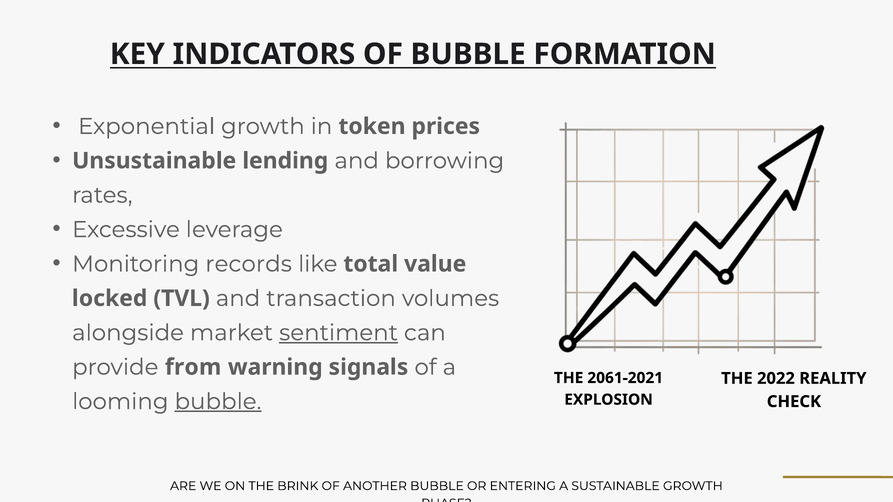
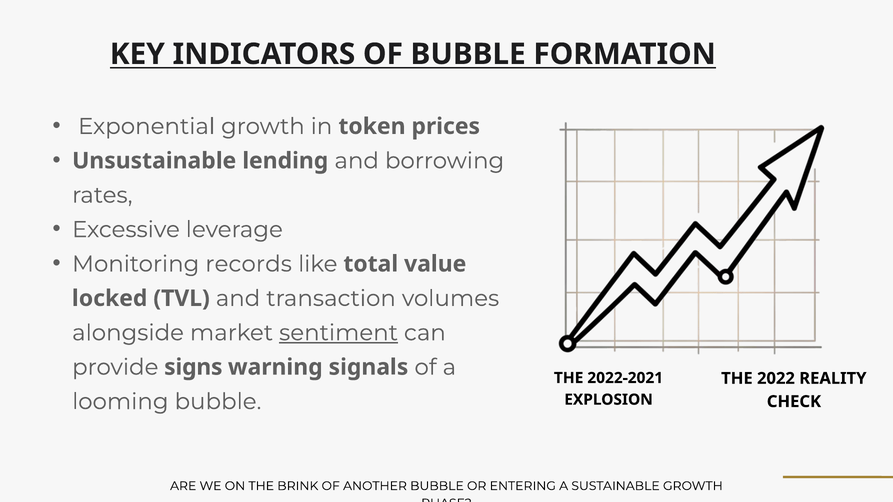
from: from -> signs (193, 367)
2061-2021: 2061-2021 -> 2022-2021 (625, 378)
bubble underline: present -> none (218, 402)
